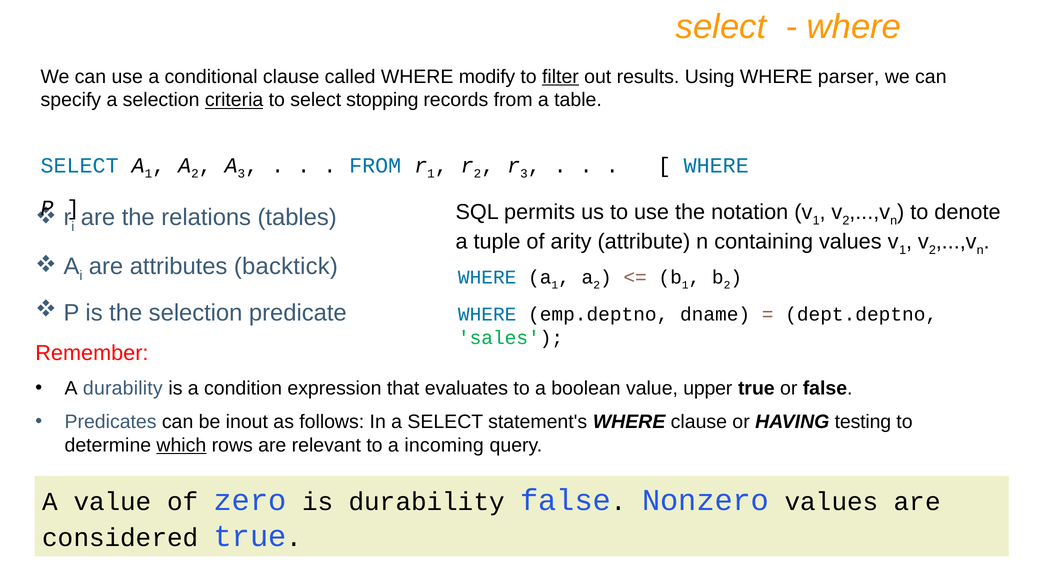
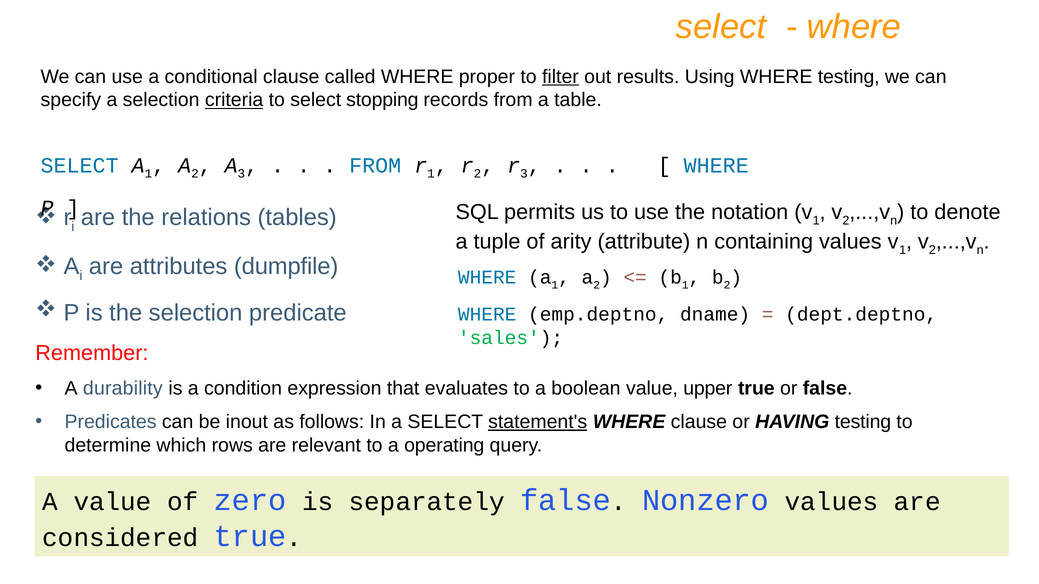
modify: modify -> proper (487, 77)
WHERE parser: parser -> testing (849, 77)
backtick: backtick -> dumpfile (286, 266)
statement's underline: none -> present (538, 422)
which underline: present -> none (181, 446)
incoming: incoming -> operating (444, 446)
is durability: durability -> separately (427, 502)
